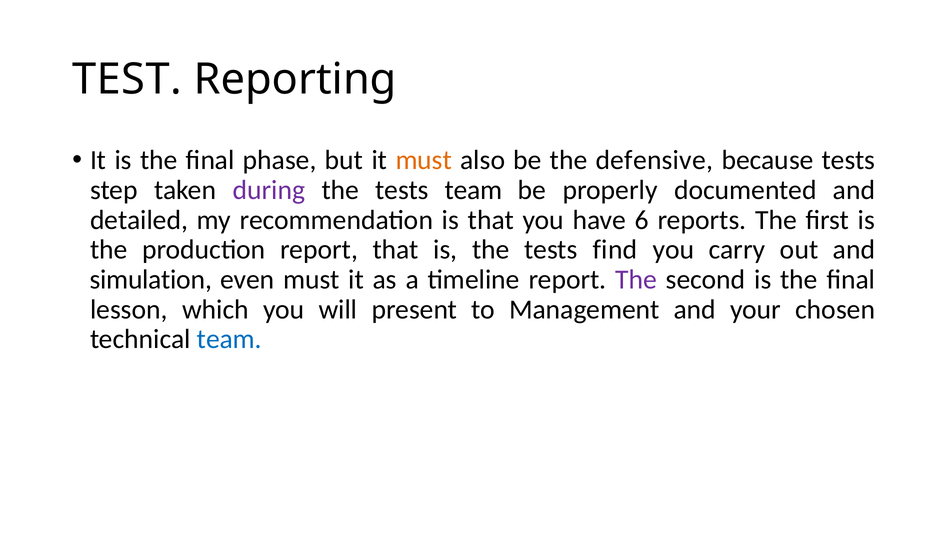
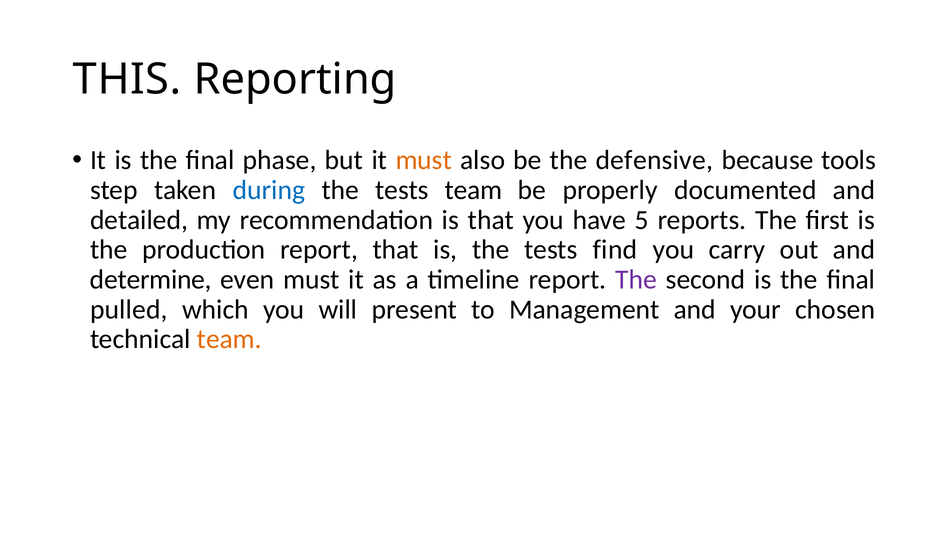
TEST: TEST -> THIS (127, 80)
because tests: tests -> tools (849, 160)
during colour: purple -> blue (269, 190)
6: 6 -> 5 (642, 220)
simulation: simulation -> determine (151, 280)
lesson: lesson -> pulled (129, 310)
team colour: blue -> orange (229, 339)
